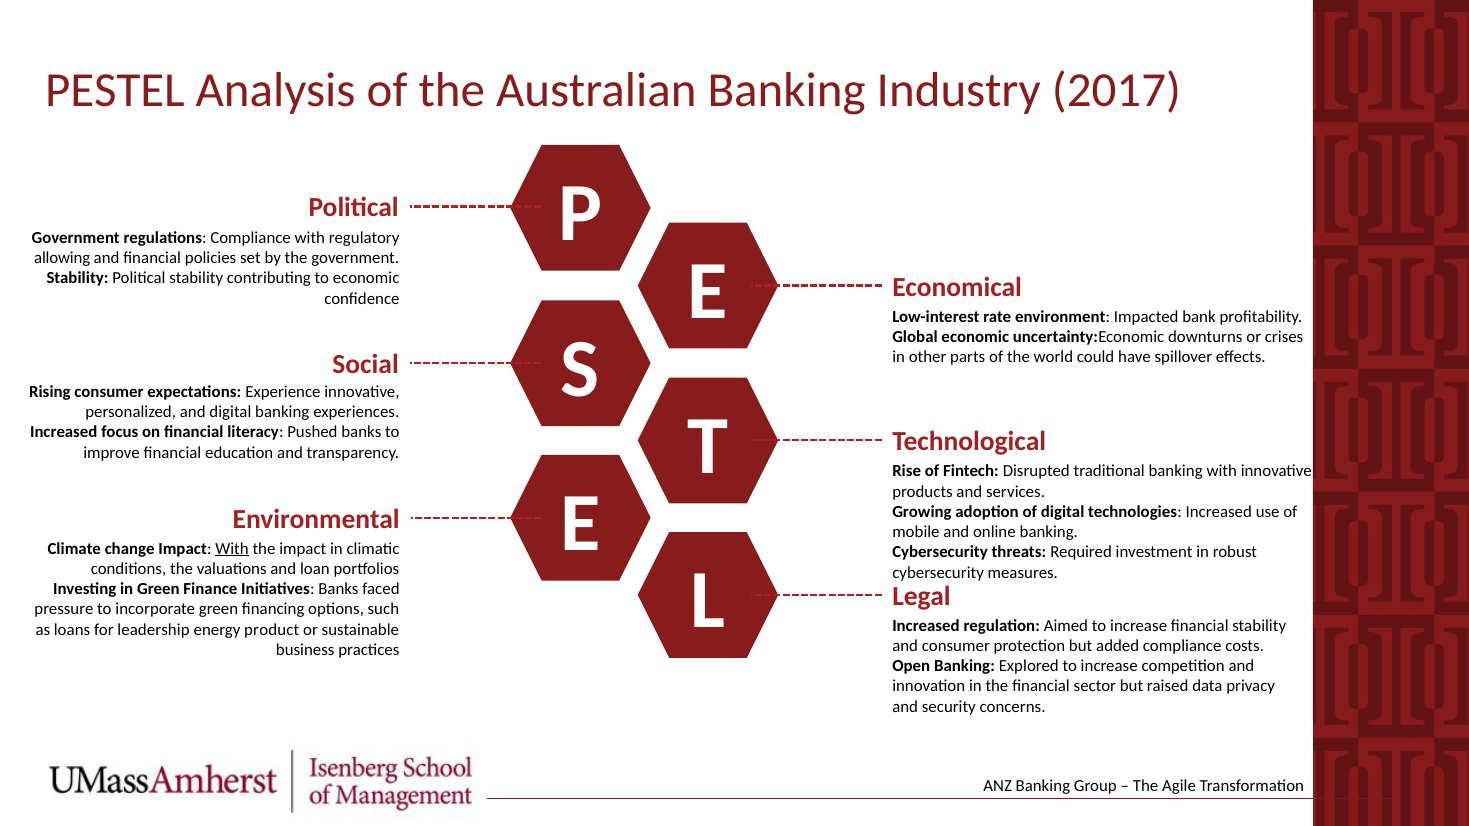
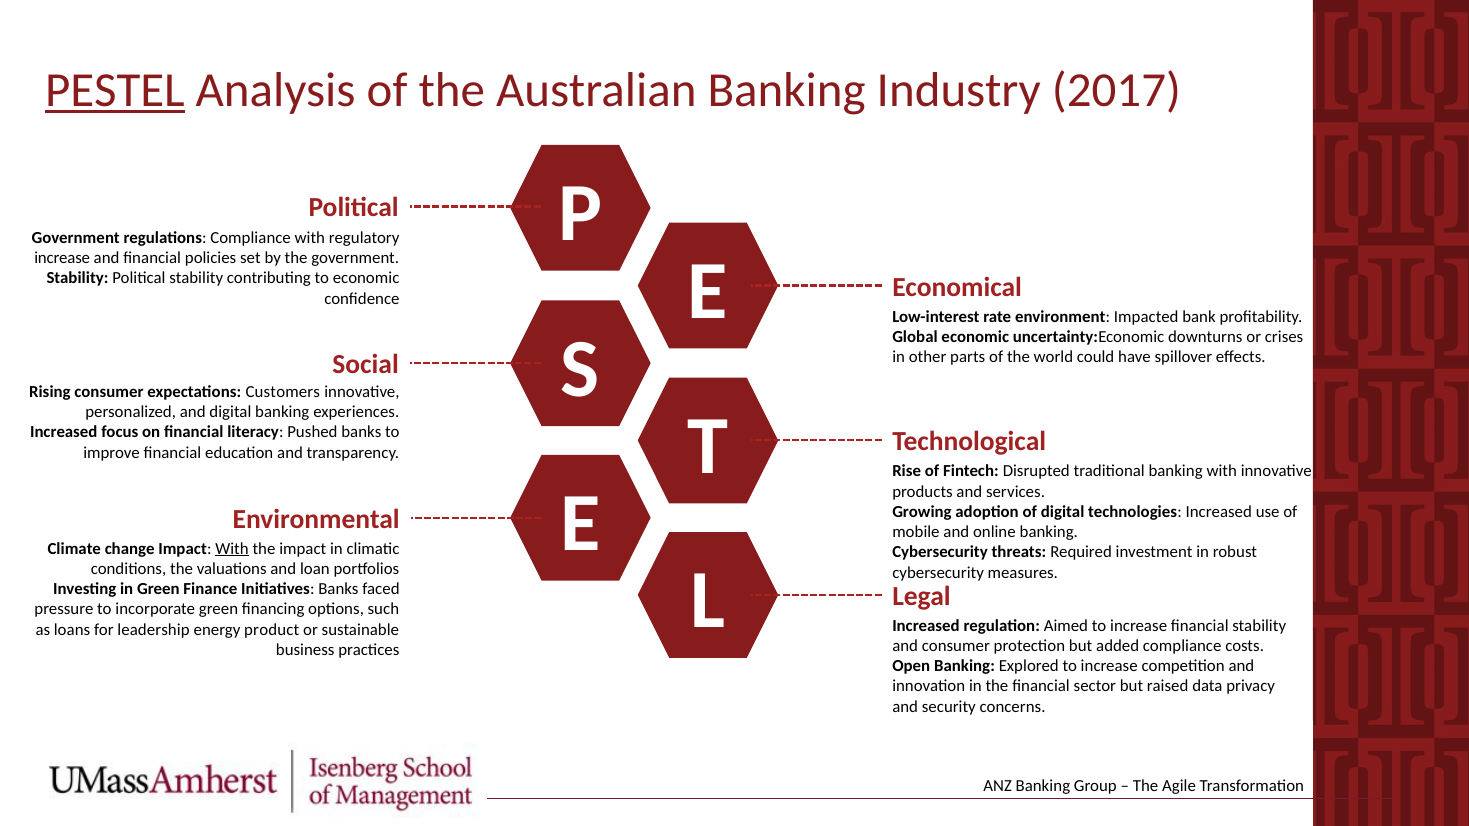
PESTEL underline: none -> present (115, 90)
allowing: allowing -> increase (62, 258)
Experience: Experience -> Customers (283, 392)
